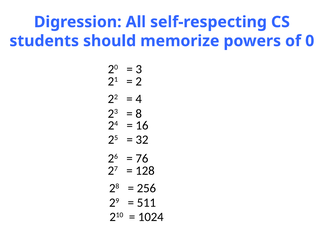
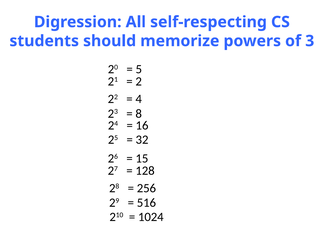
0: 0 -> 3 (310, 41)
3: 3 -> 5 (139, 69)
76: 76 -> 15 (142, 158)
511: 511 -> 516 (146, 203)
